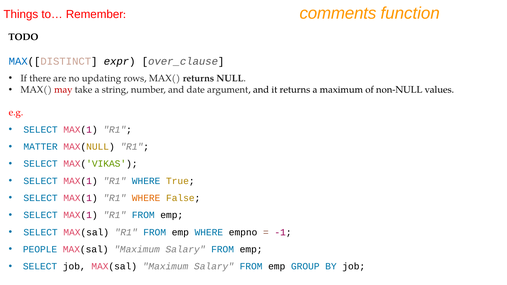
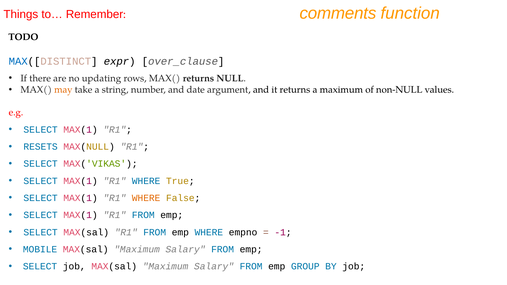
may colour: red -> orange (63, 90)
MATTER: MATTER -> RESETS (41, 147)
PEOPLE: PEOPLE -> MOBILE (40, 249)
